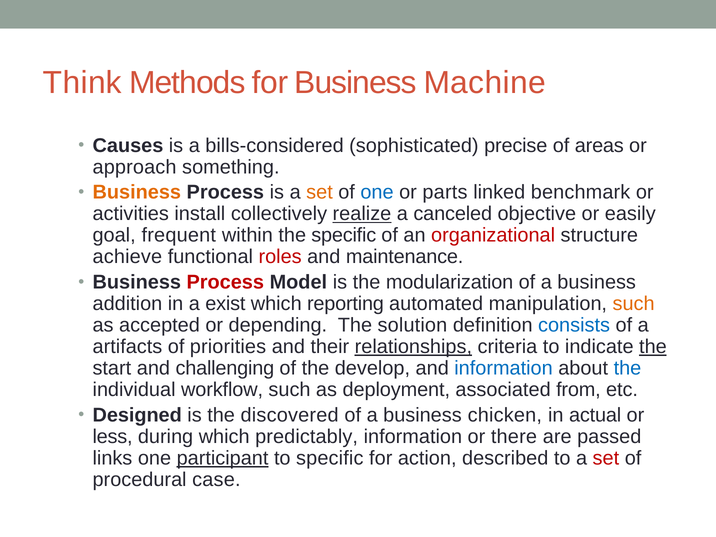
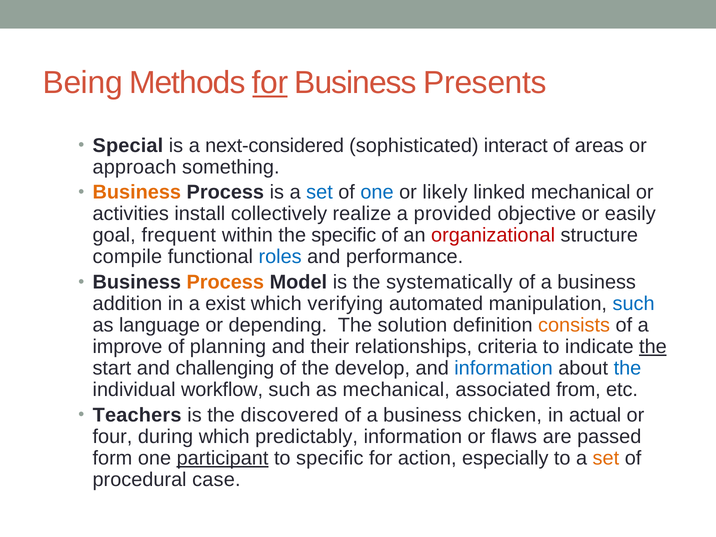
Think: Think -> Being (83, 83)
for underline: none -> present (270, 83)
Machine: Machine -> Presents (485, 83)
Causes: Causes -> Special (128, 145)
bills-considered: bills-considered -> next-considered (275, 145)
precise: precise -> interact (516, 145)
set colour: orange -> blue (319, 192)
parts: parts -> likely (445, 192)
linked benchmark: benchmark -> mechanical (581, 192)
realize underline: present -> none (362, 214)
canceled: canceled -> provided (453, 214)
achieve: achieve -> compile (127, 257)
roles colour: red -> blue (280, 257)
maintenance: maintenance -> performance (405, 257)
Process colour: red -> orange (225, 282)
modularization: modularization -> systematically (449, 282)
reporting: reporting -> verifying (345, 304)
such colour: orange -> blue (634, 304)
accepted: accepted -> language (160, 325)
consists colour: blue -> orange (574, 325)
artifacts: artifacts -> improve (128, 347)
priorities: priorities -> planning (228, 347)
relationships underline: present -> none (413, 347)
as deployment: deployment -> mechanical (396, 390)
Designed: Designed -> Teachers (137, 415)
less: less -> four (112, 437)
there: there -> flaws (514, 437)
links: links -> form (112, 458)
described: described -> especially (505, 458)
set colour: red -> orange (606, 458)
